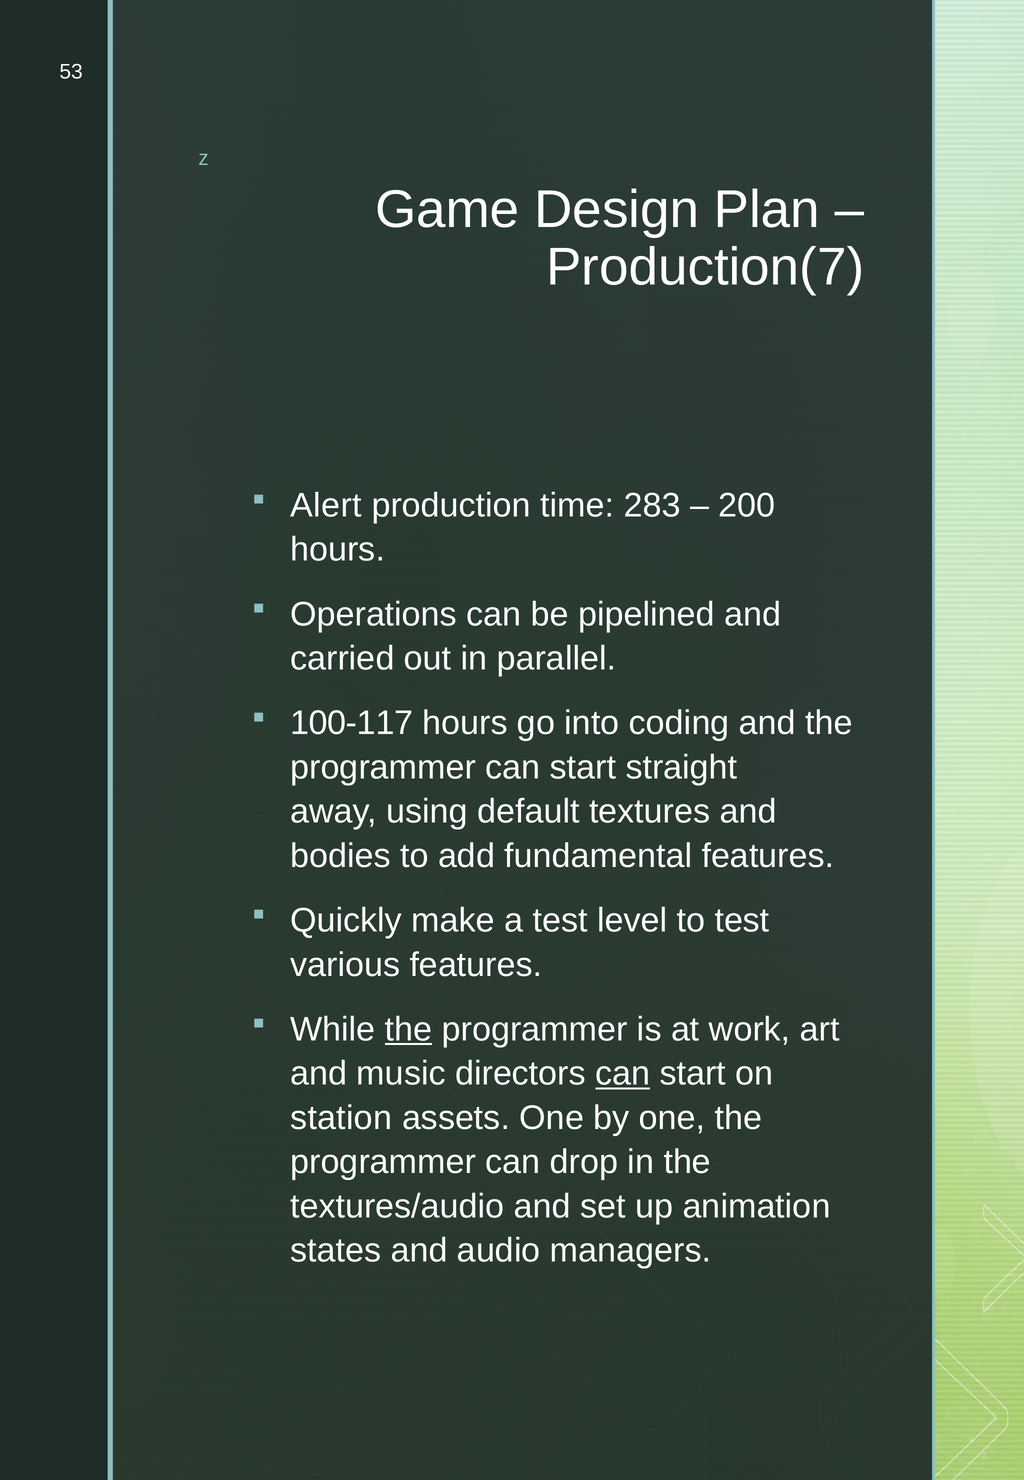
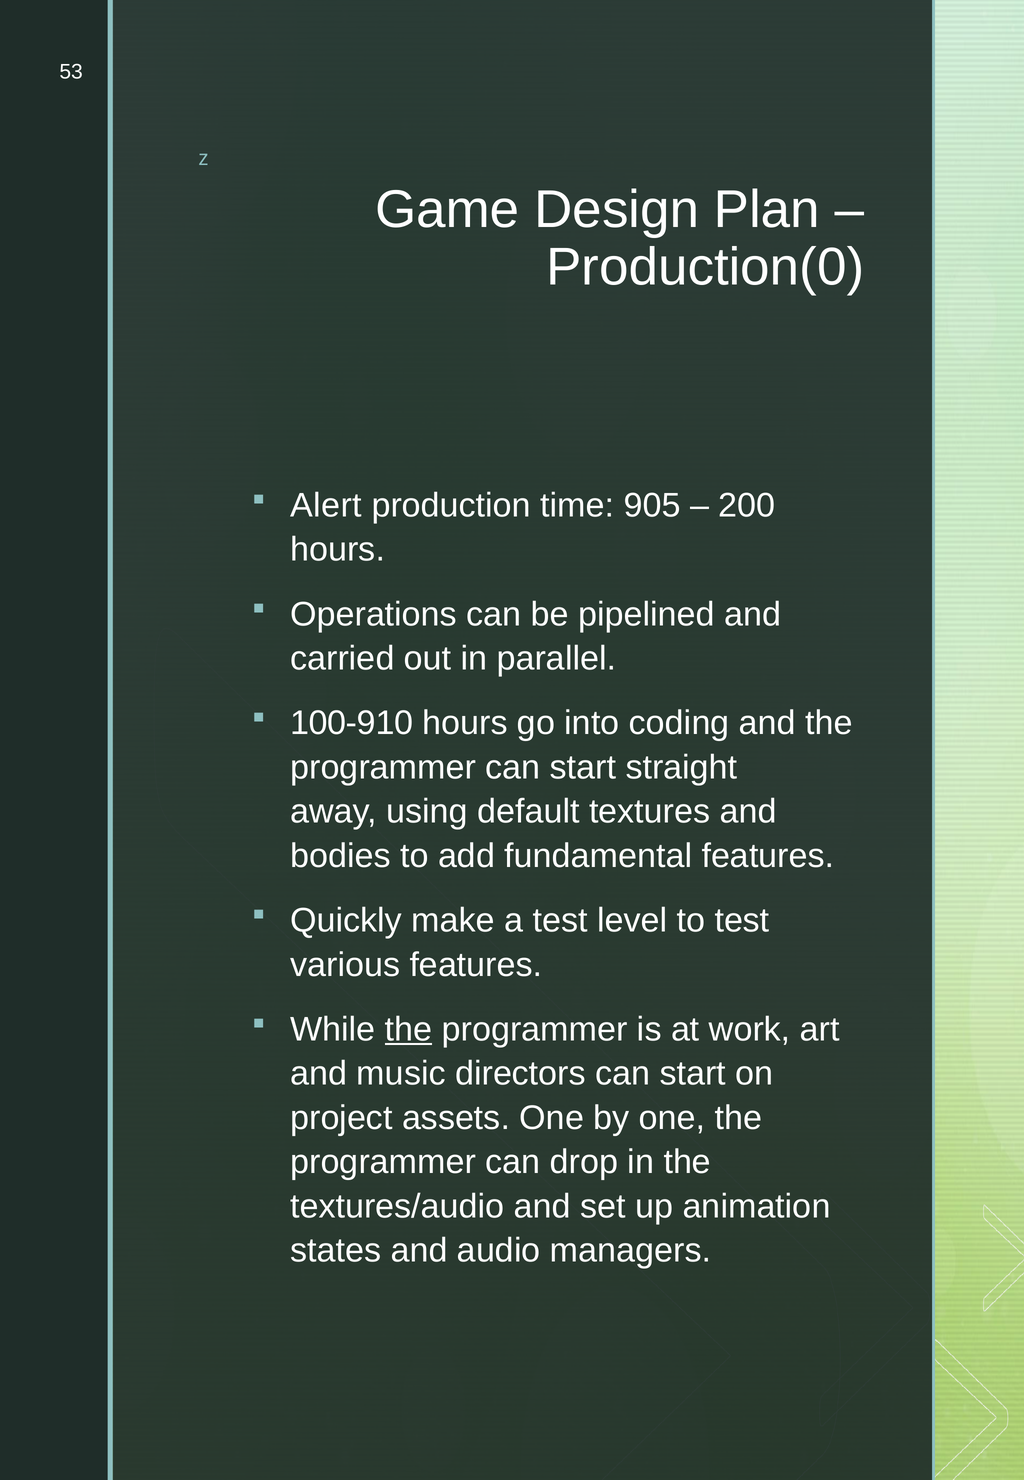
Production(7: Production(7 -> Production(0 (705, 267)
283: 283 -> 905 (652, 505)
100-117: 100-117 -> 100-910 (352, 723)
can underline: present -> none (623, 1073)
station: station -> project (341, 1117)
